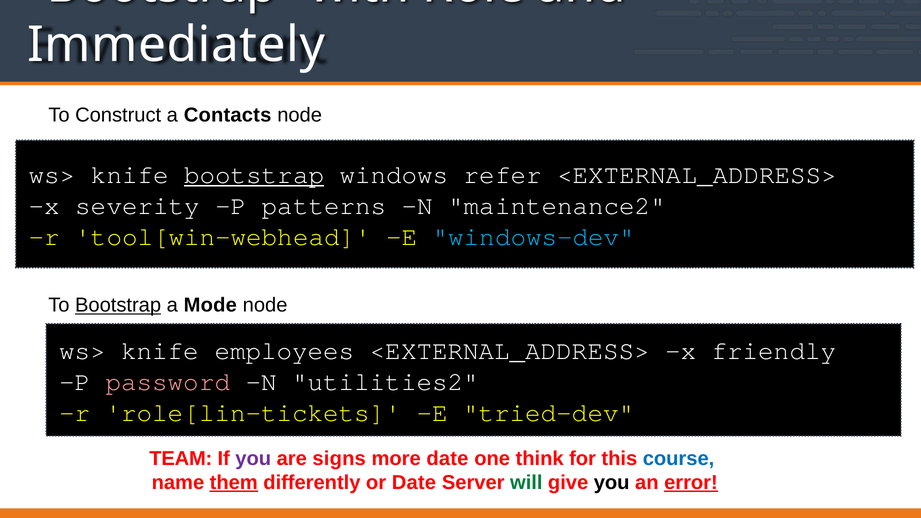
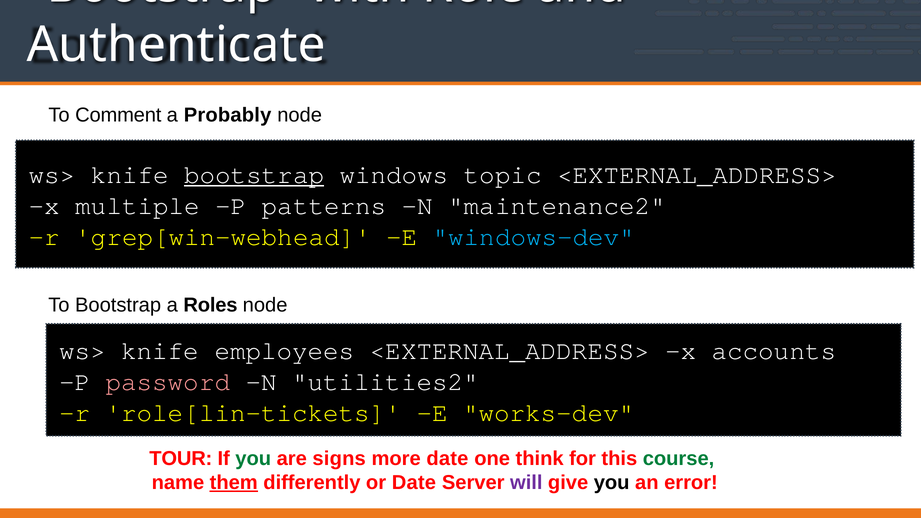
Immediately: Immediately -> Authenticate (176, 45)
Construct: Construct -> Comment (118, 115)
Contacts: Contacts -> Probably (228, 115)
refer: refer -> topic (503, 175)
severity: severity -> multiple (138, 206)
tool[win-webhead: tool[win-webhead -> grep[win-webhead (223, 237)
Bootstrap underline: present -> none (118, 305)
Mode: Mode -> Roles (210, 305)
friendly: friendly -> accounts (774, 351)
tried-dev: tried-dev -> works-dev (549, 413)
TEAM: TEAM -> TOUR (181, 458)
you colour: purple -> green (253, 458)
course colour: blue -> green (679, 458)
will colour: green -> purple (526, 483)
error underline: present -> none (691, 483)
